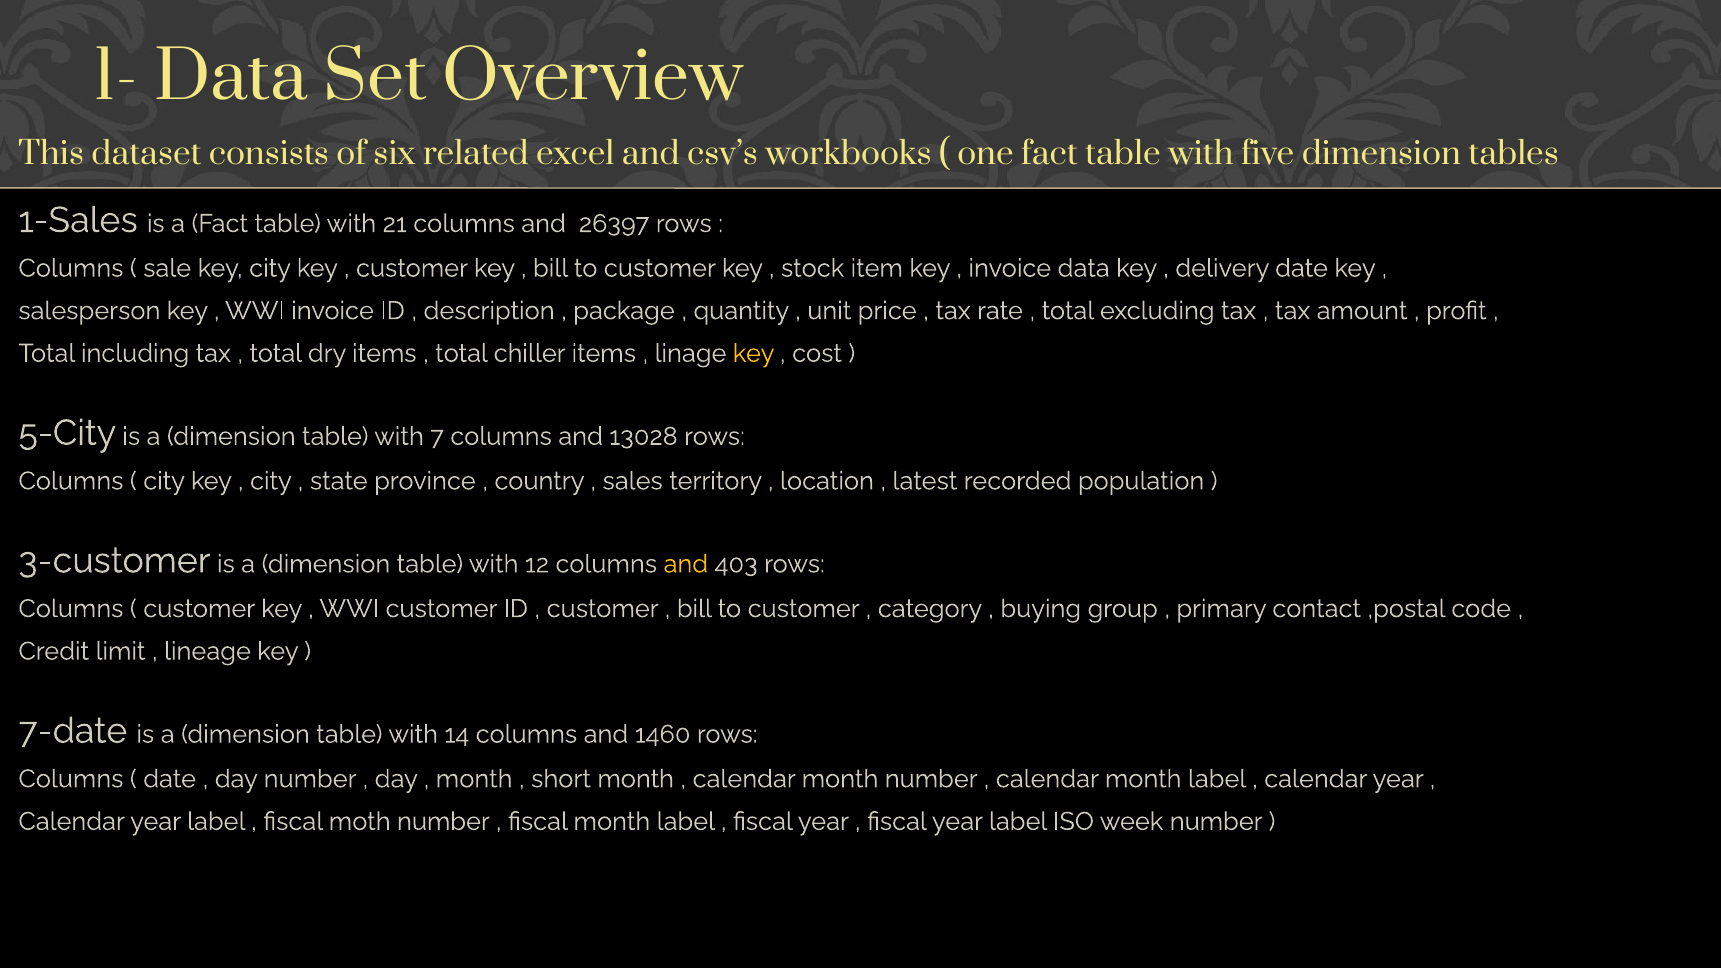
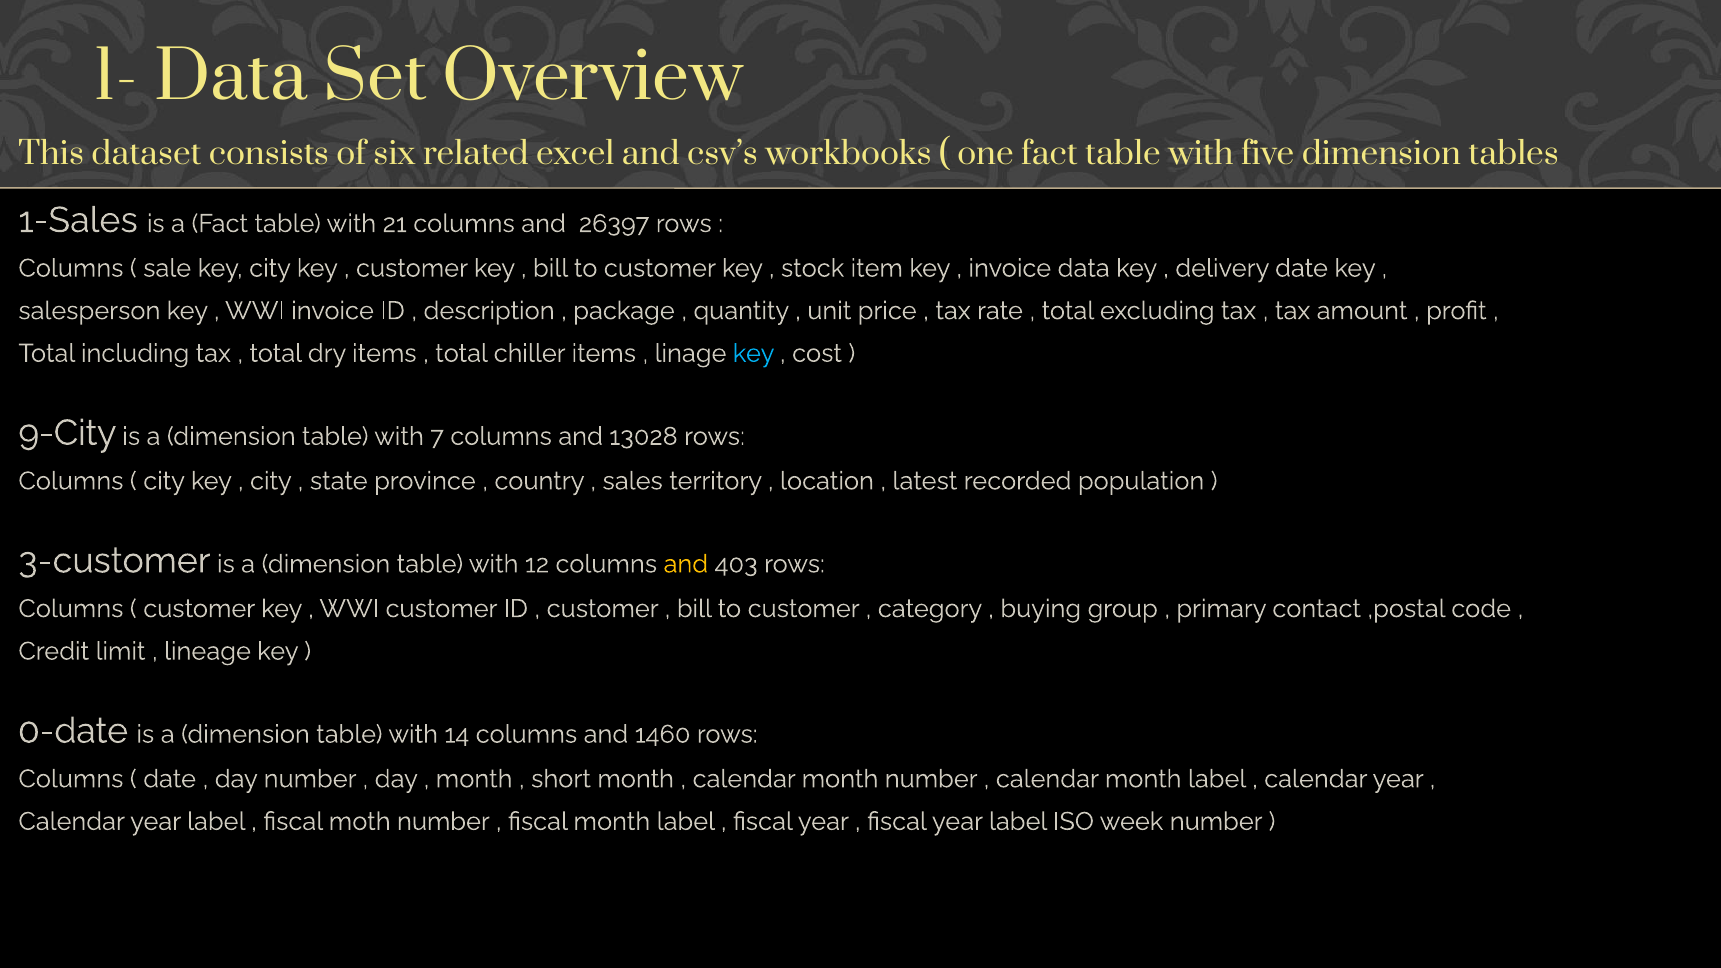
key colour: yellow -> light blue (754, 353)
5-City: 5-City -> 9-City (67, 433)
7-date: 7-date -> 0-date (73, 731)
